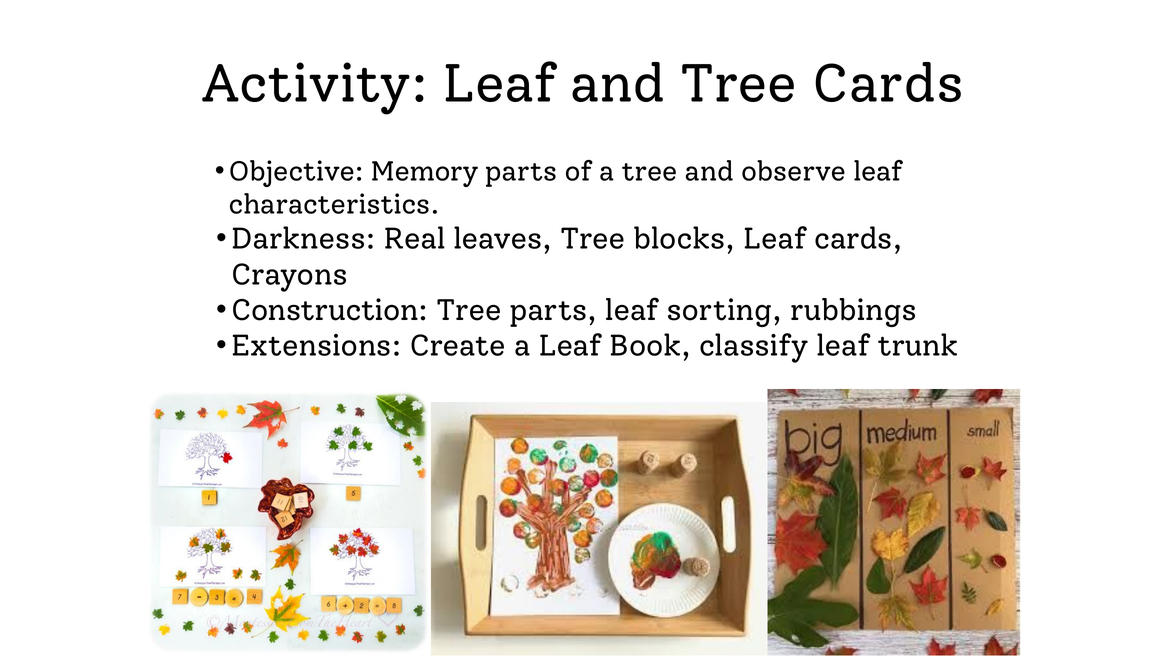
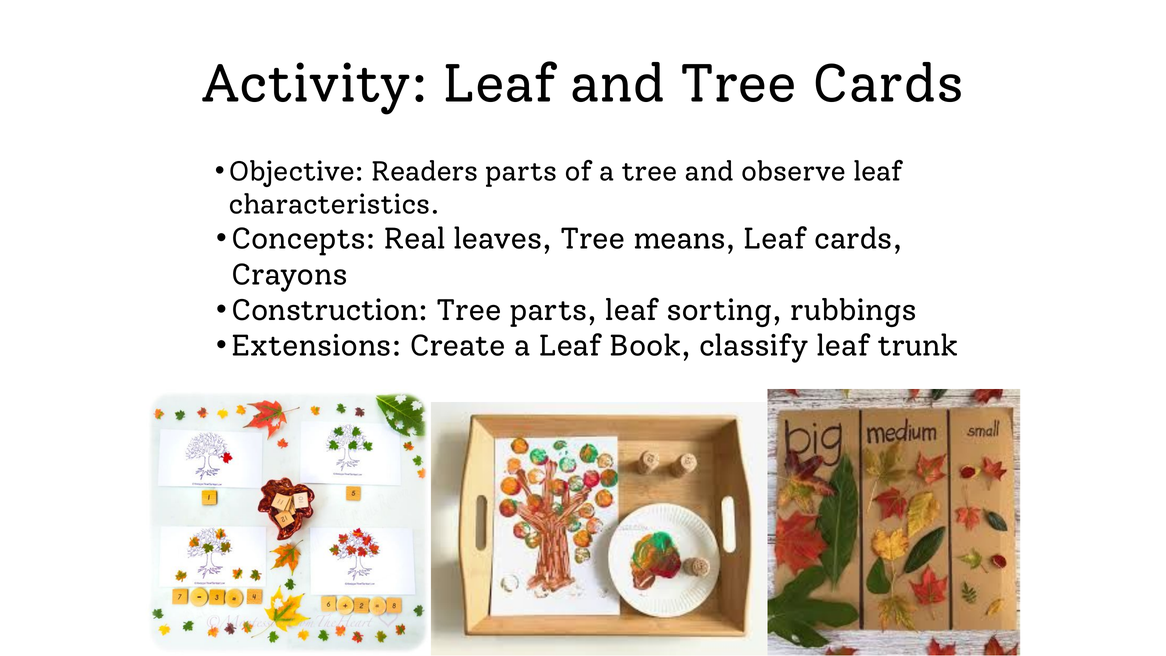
Memory: Memory -> Readers (425, 171)
Darkness: Darkness -> Concepts (304, 239)
blocks: blocks -> means (684, 239)
